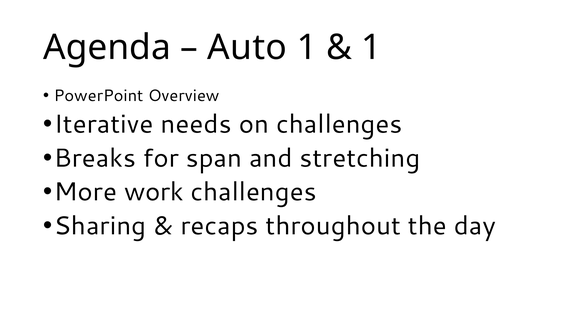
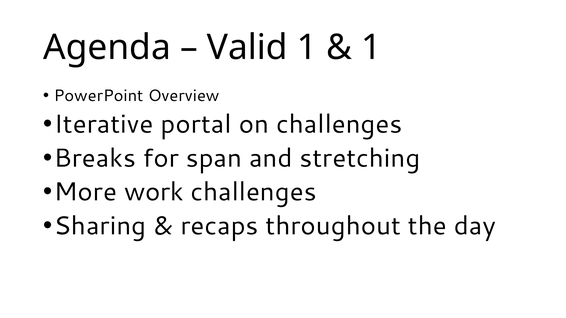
Auto: Auto -> Valid (247, 47)
needs: needs -> portal (196, 124)
